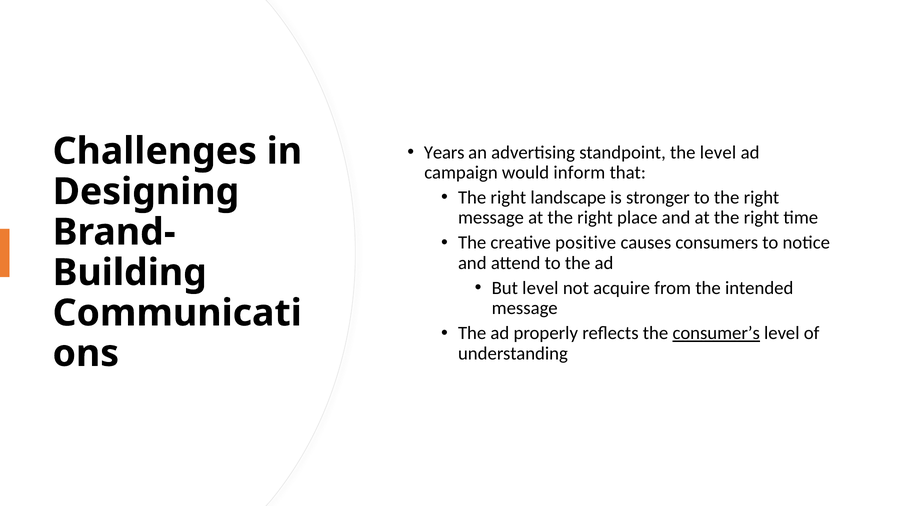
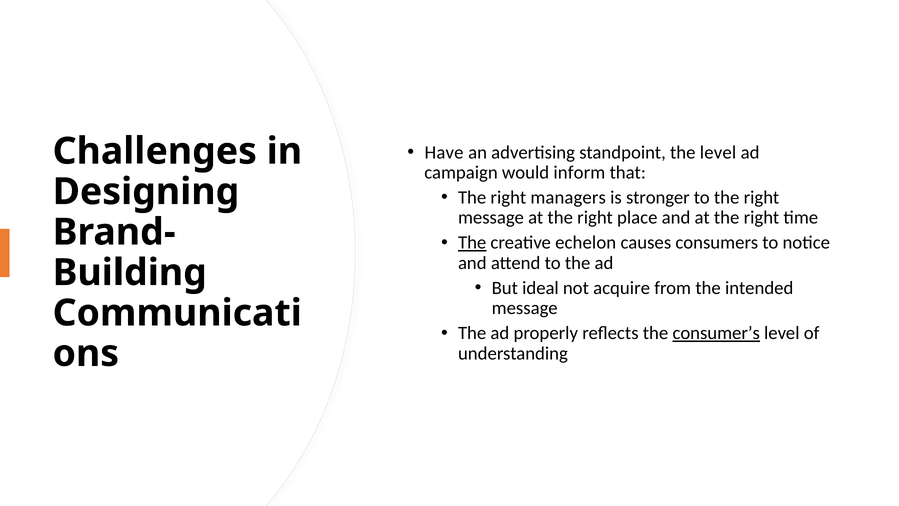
Years: Years -> Have (444, 152)
landscape: landscape -> managers (568, 197)
The underline: none -> present (472, 243)
positive: positive -> echelon (586, 243)
But level: level -> ideal (540, 288)
